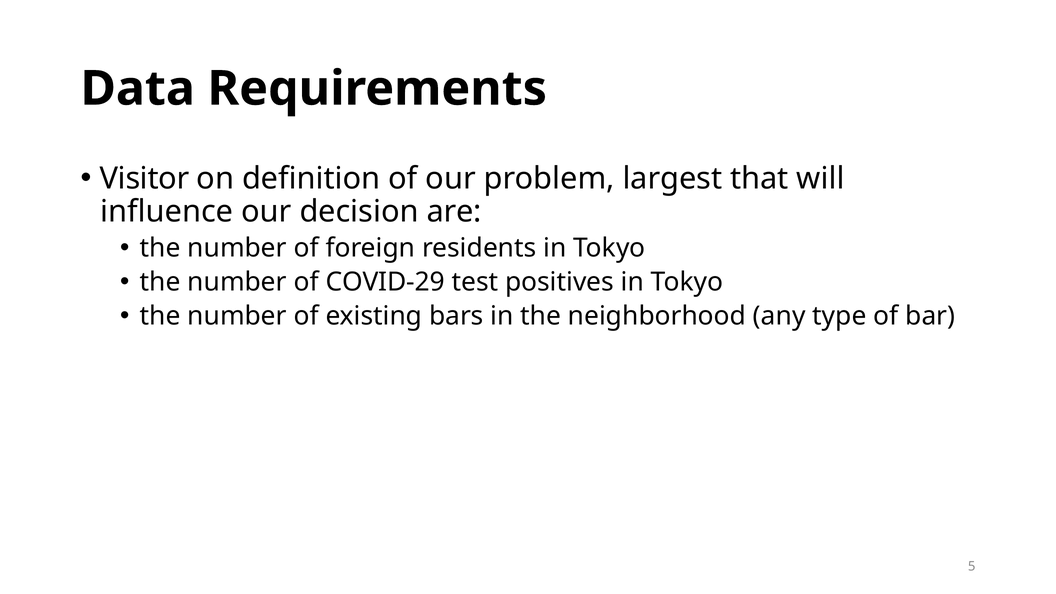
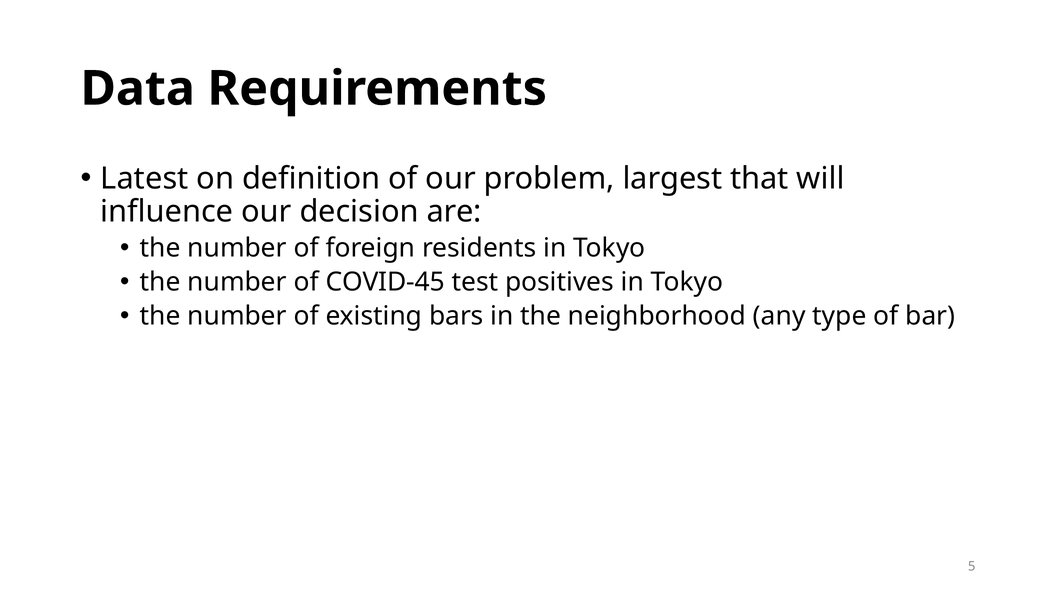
Visitor: Visitor -> Latest (144, 179)
COVID-29: COVID-29 -> COVID-45 (385, 282)
